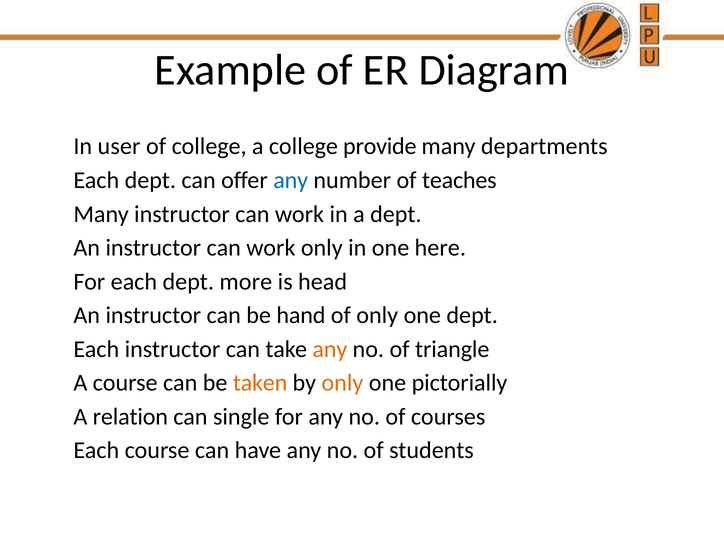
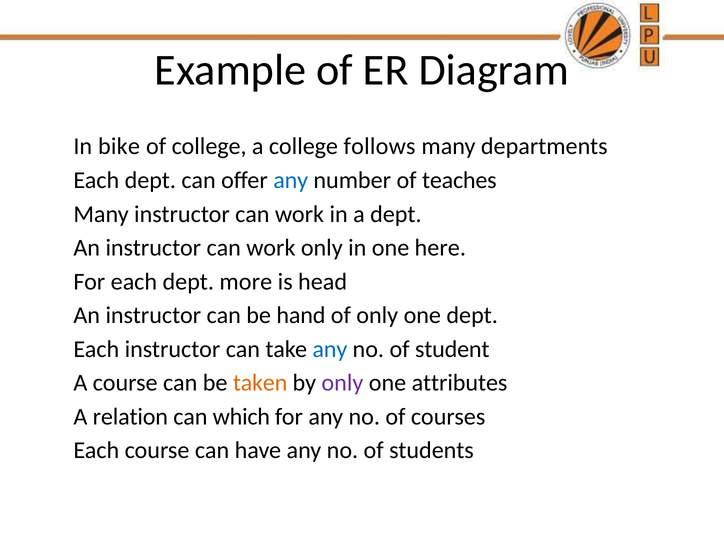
user: user -> bike (119, 146)
provide: provide -> follows (380, 146)
any colour: orange -> blue (330, 349)
triangle: triangle -> student (452, 349)
only colour: orange -> purple (342, 383)
pictorially: pictorially -> attributes (460, 383)
single: single -> which (241, 417)
